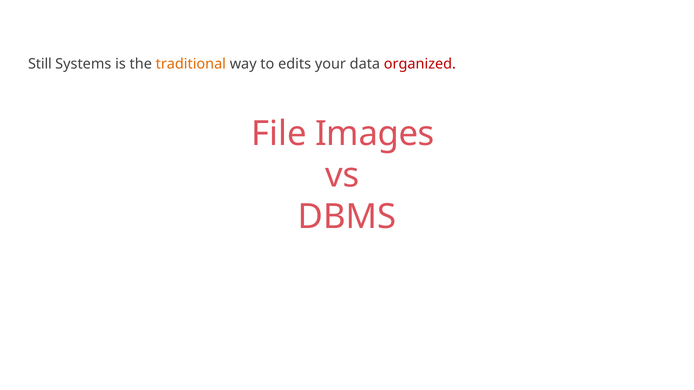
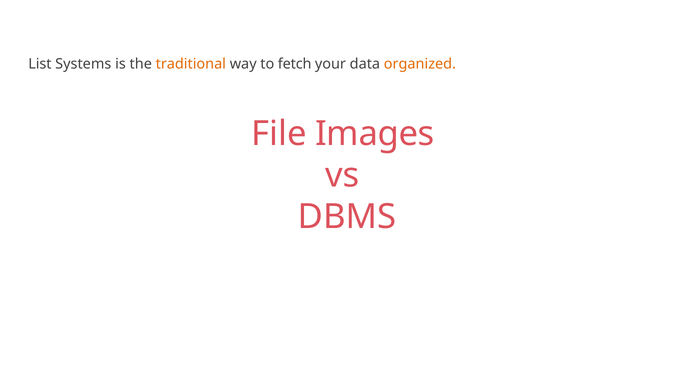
Still: Still -> List (40, 64)
edits: edits -> fetch (295, 64)
organized colour: red -> orange (420, 64)
